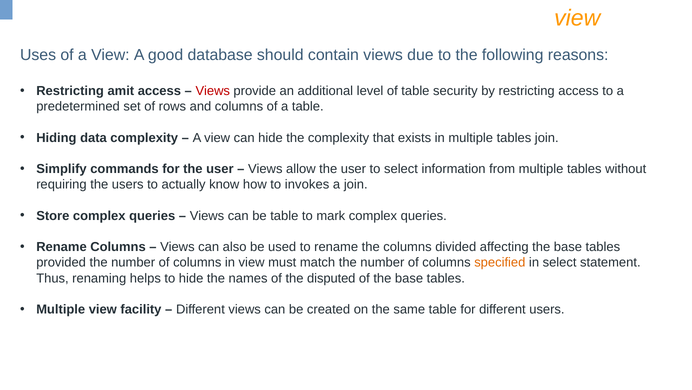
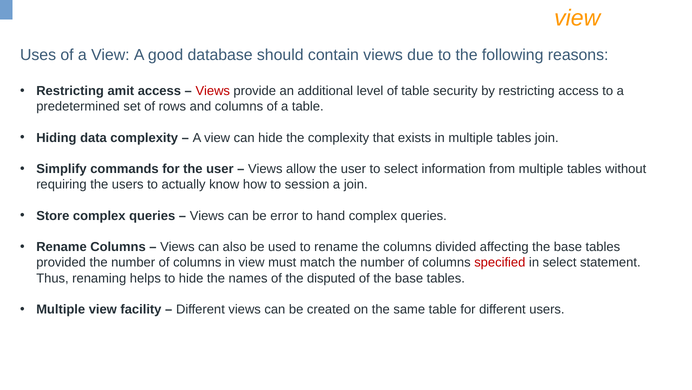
invokes: invokes -> session (307, 184)
be table: table -> error (284, 215)
mark: mark -> hand (331, 215)
specified colour: orange -> red (500, 262)
